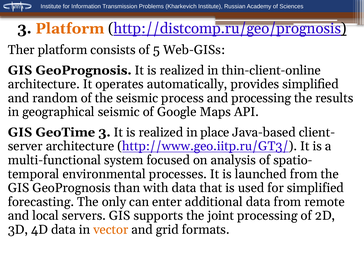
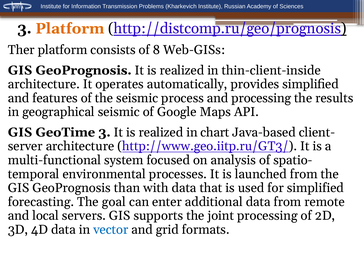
5: 5 -> 8 (157, 50)
thin-client-online: thin-client-online -> thin-client-inside (271, 70)
random: random -> features (55, 98)
place: place -> chart (215, 132)
only: only -> goal (114, 202)
vector colour: orange -> blue (111, 230)
